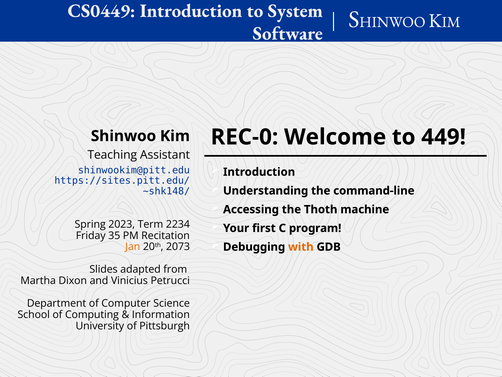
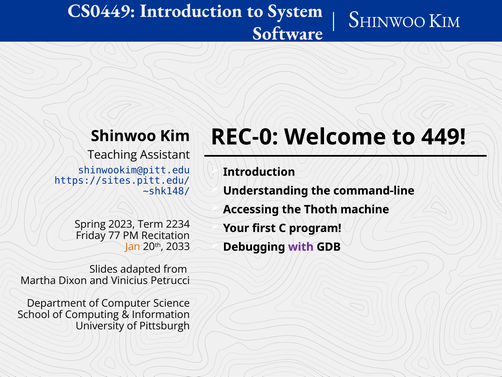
35: 35 -> 77 (114, 235)
with colour: orange -> purple (301, 247)
2073: 2073 -> 2033 (178, 247)
